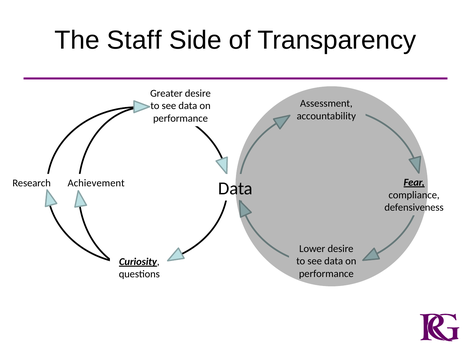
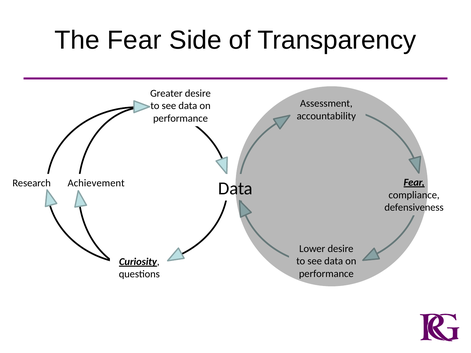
The Staff: Staff -> Fear (134, 40)
